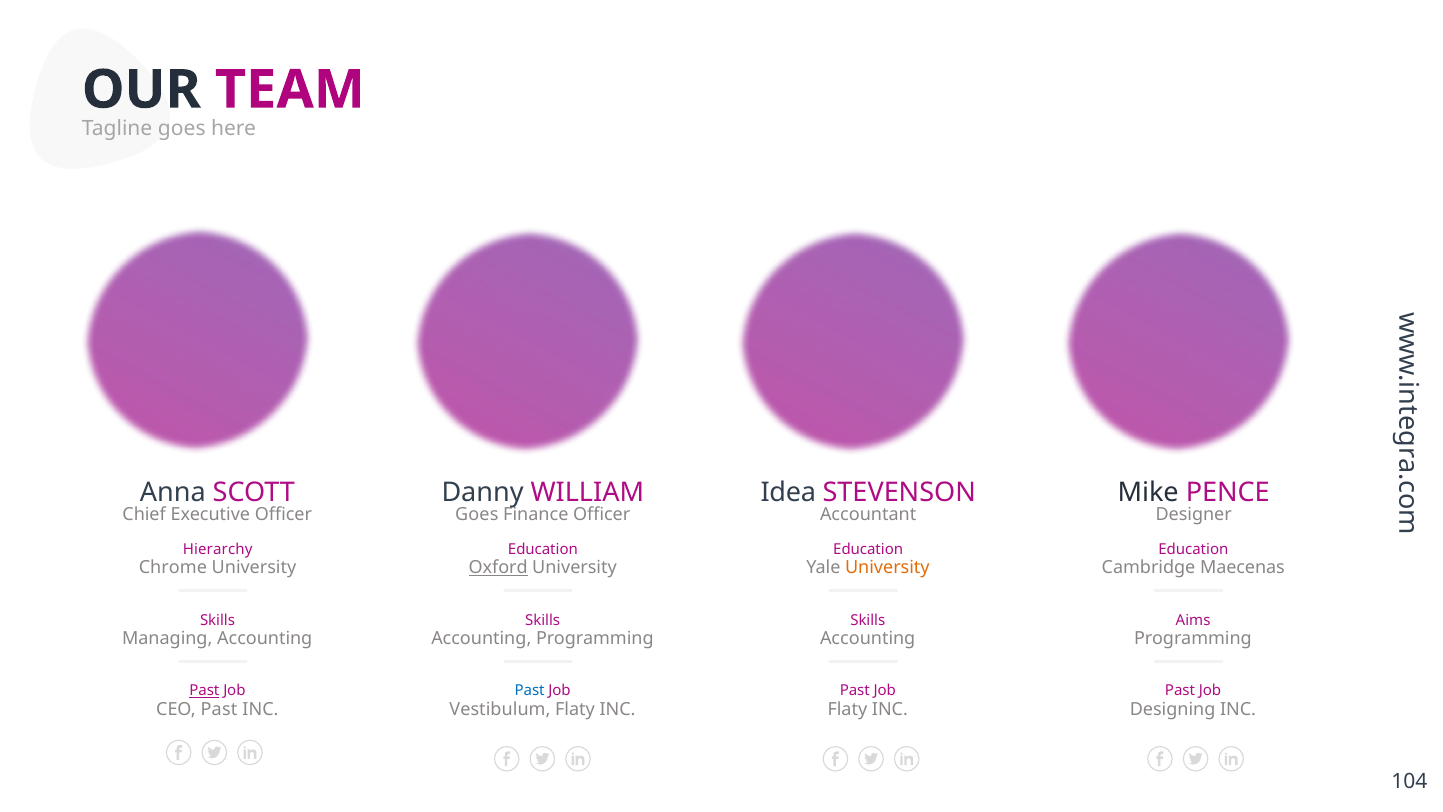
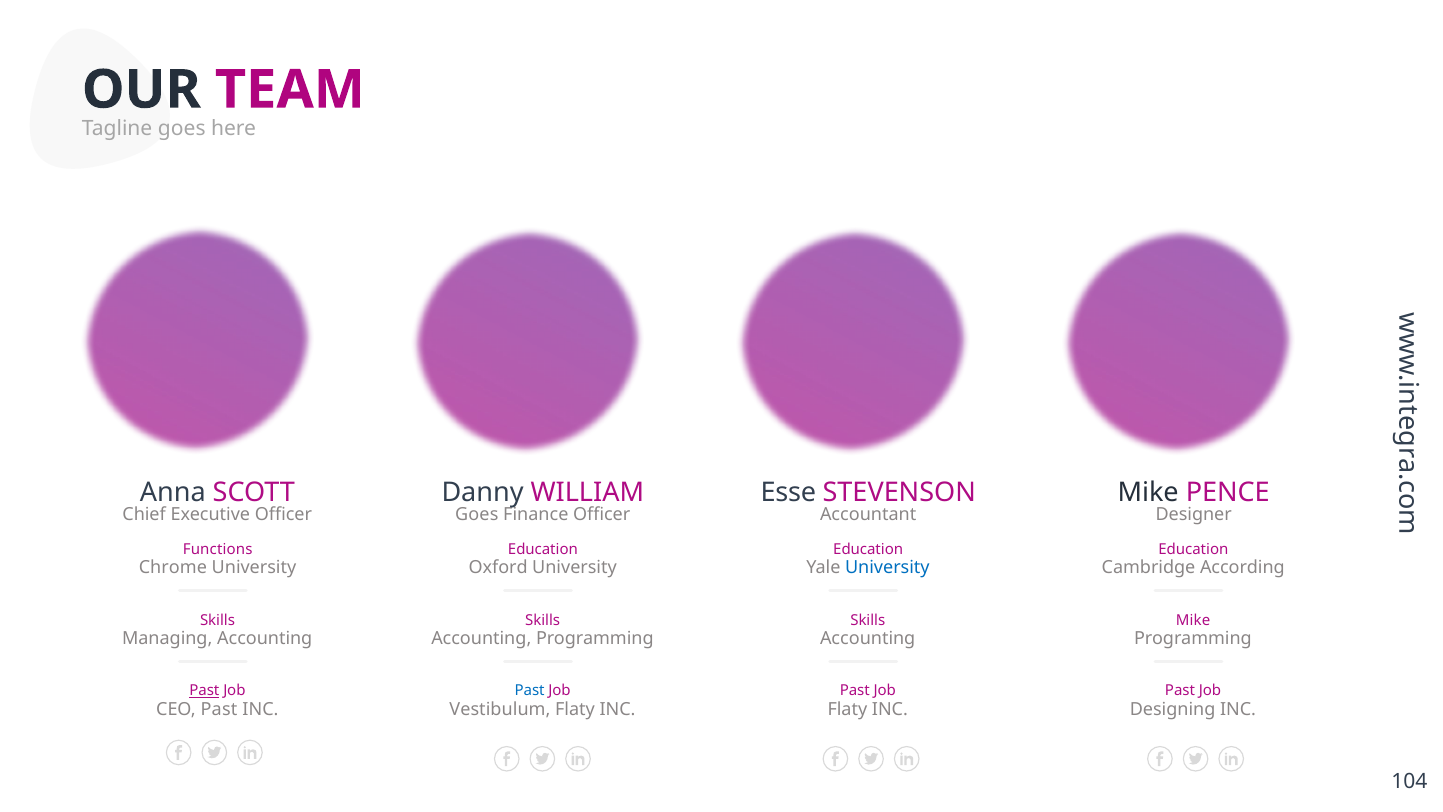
Idea: Idea -> Esse (788, 492)
Hierarchy: Hierarchy -> Functions (218, 549)
Oxford underline: present -> none (498, 568)
University colour: orange -> blue (887, 568)
Maecenas: Maecenas -> According (1242, 568)
Aims: Aims -> Mike (1193, 620)
